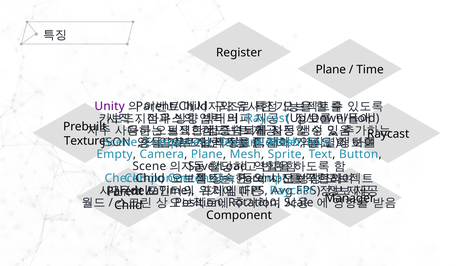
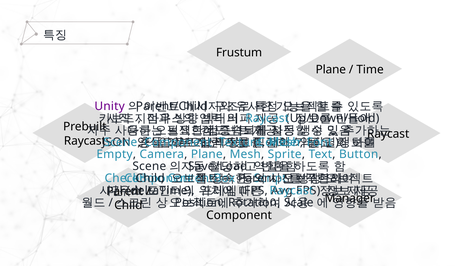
Register: Register -> Frustum (239, 53)
Texture: Texture -> Raycast (85, 141)
